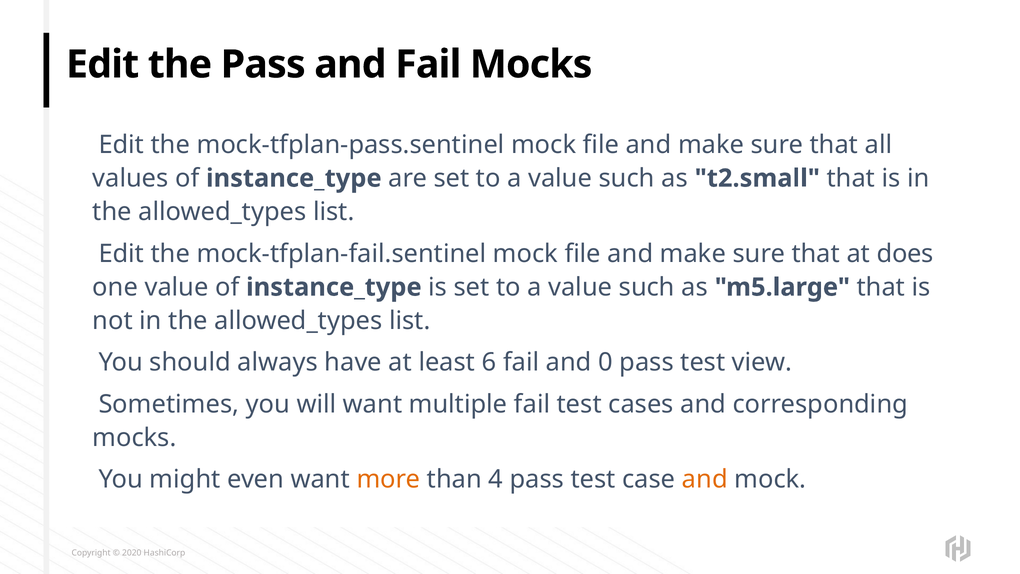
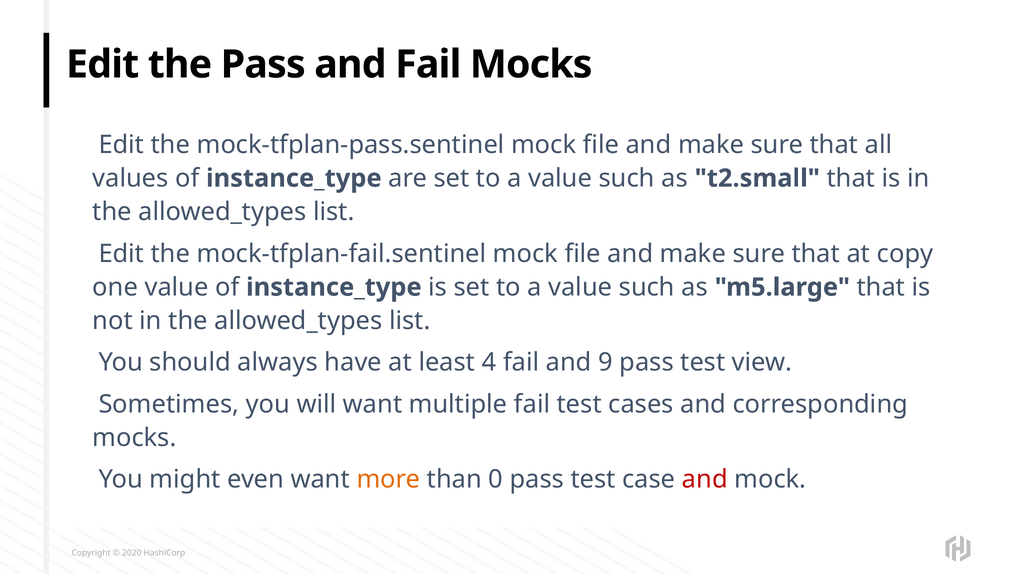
does: does -> copy (905, 253)
6: 6 -> 4 (489, 362)
0: 0 -> 9 (605, 362)
4: 4 -> 0 (496, 479)
and colour: orange -> red (705, 479)
